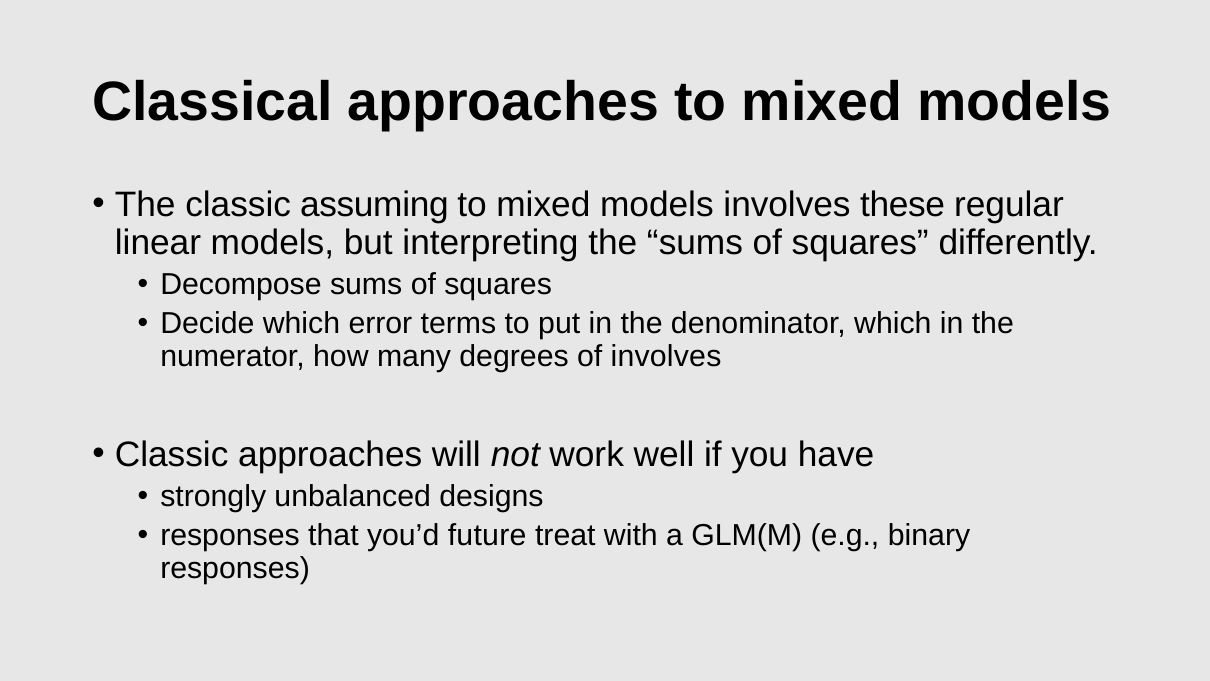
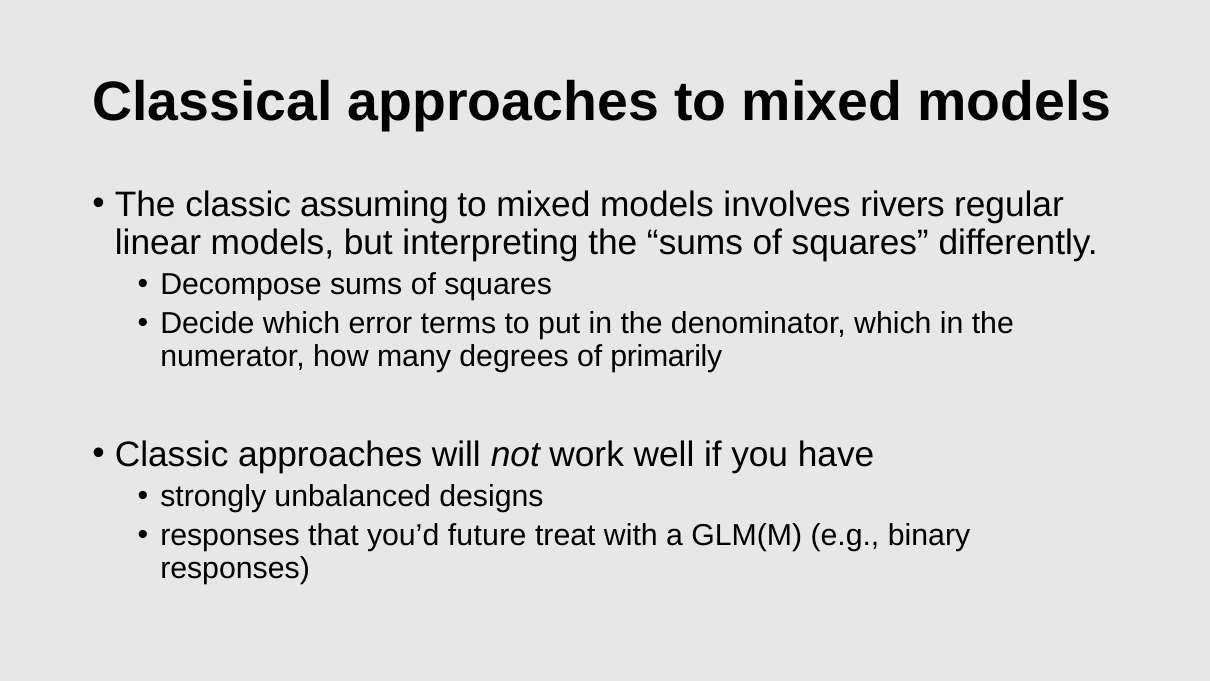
these: these -> rivers (903, 205)
of involves: involves -> primarily (666, 356)
